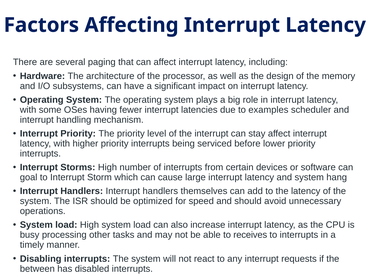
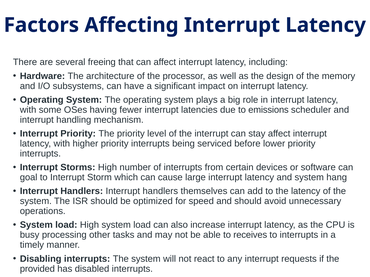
paging: paging -> freeing (102, 62)
examples: examples -> emissions (268, 110)
between: between -> provided (37, 269)
